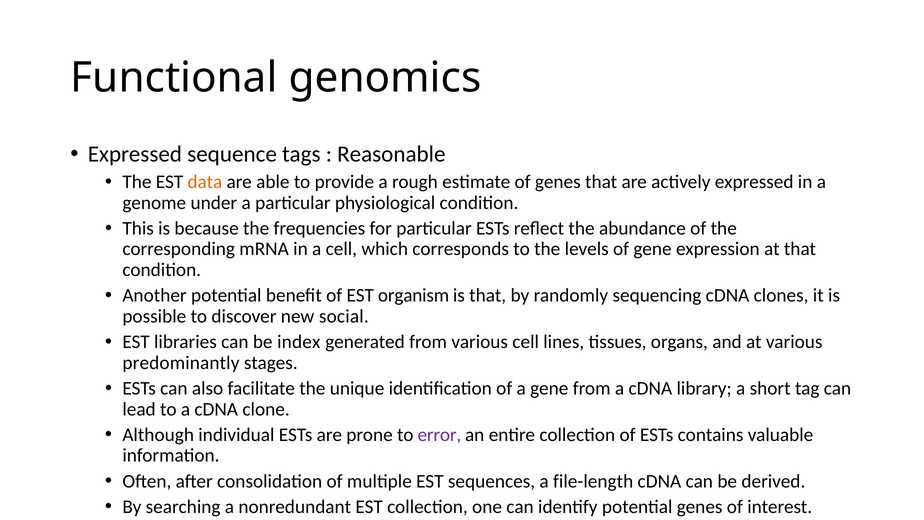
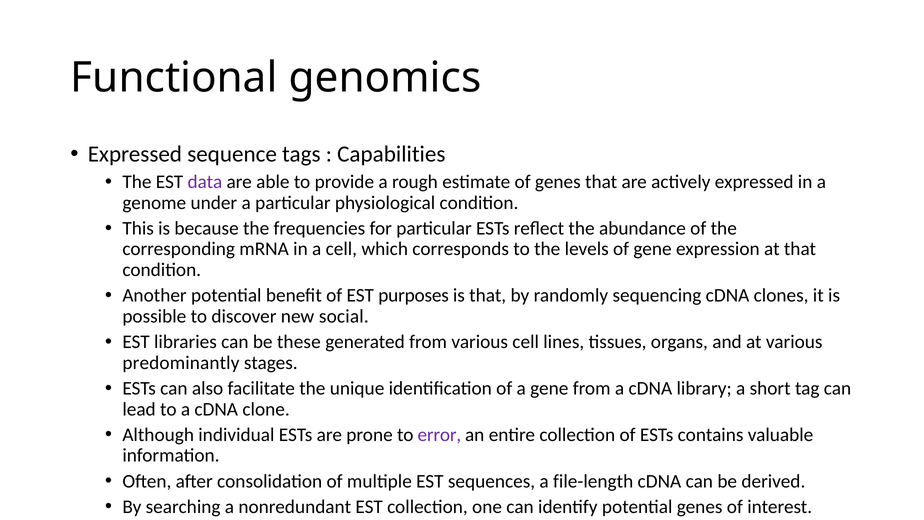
Reasonable: Reasonable -> Capabilities (391, 154)
data colour: orange -> purple (205, 182)
organism: organism -> purposes (414, 295)
index: index -> these (299, 342)
